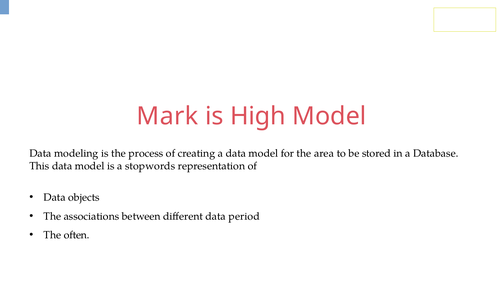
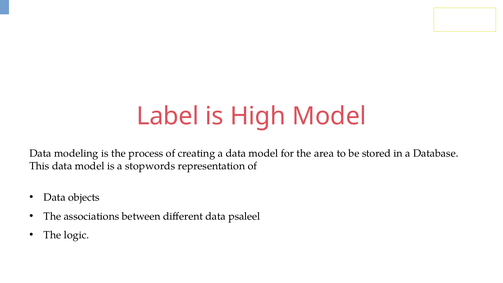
Mark: Mark -> Label (168, 116)
period: period -> psaleel (244, 216)
often: often -> logic (77, 235)
